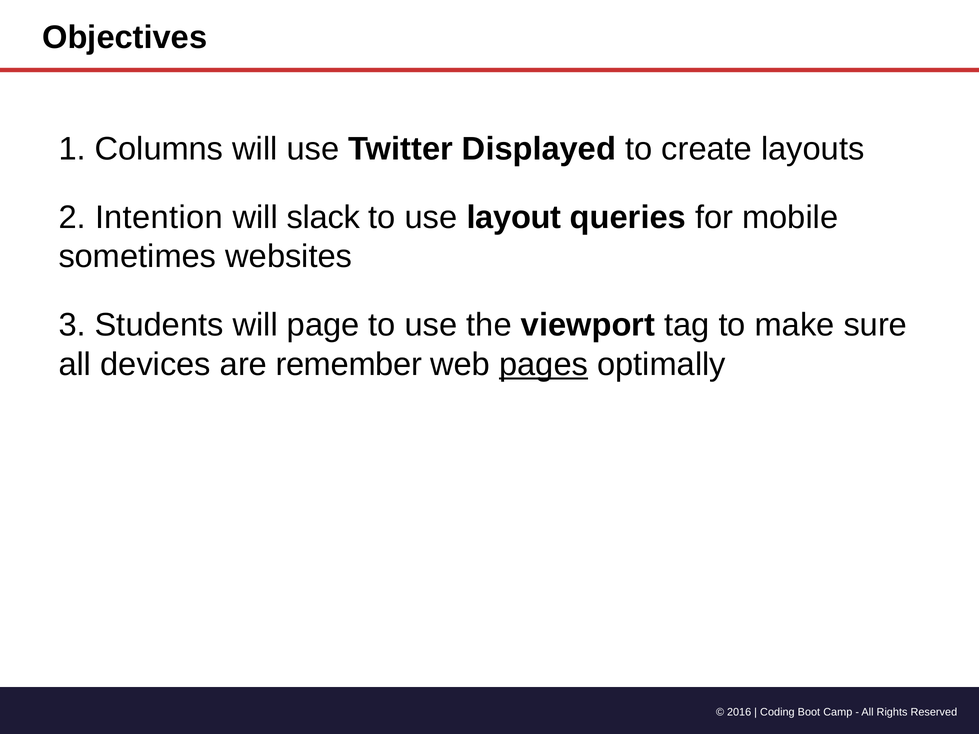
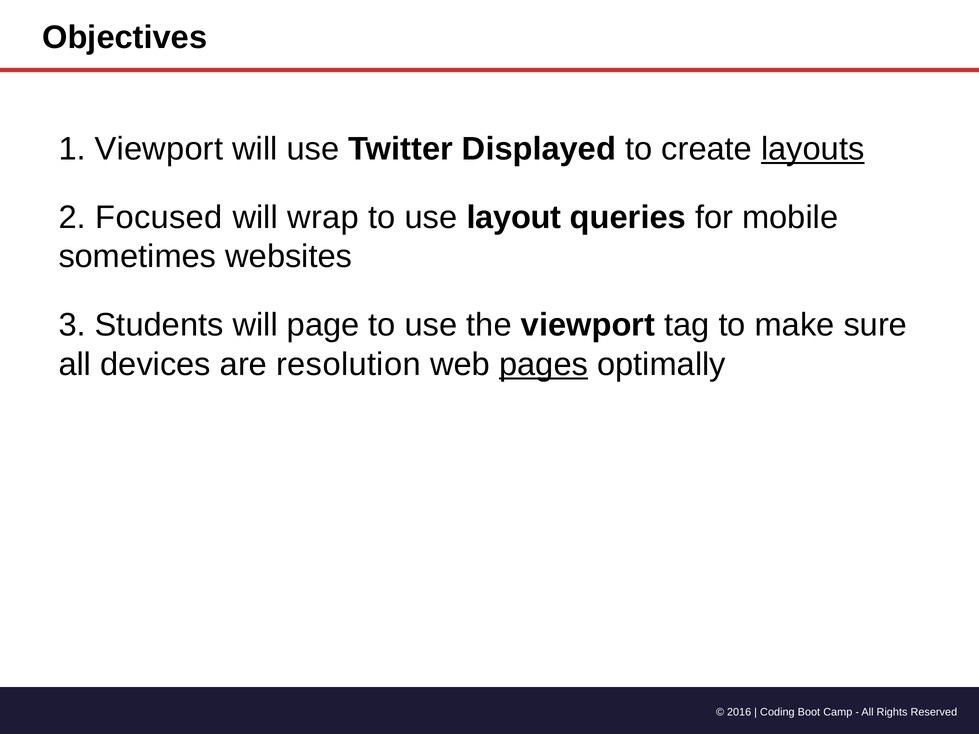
Columns: Columns -> Viewport (159, 149)
layouts underline: none -> present (813, 149)
Intention: Intention -> Focused (159, 218)
slack: slack -> wrap (323, 218)
remember: remember -> resolution (348, 364)
